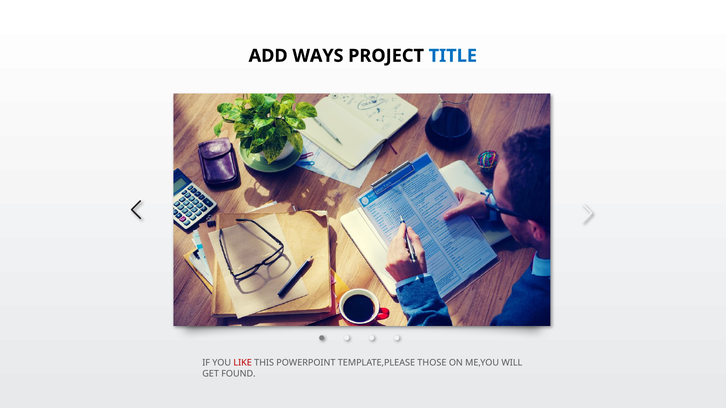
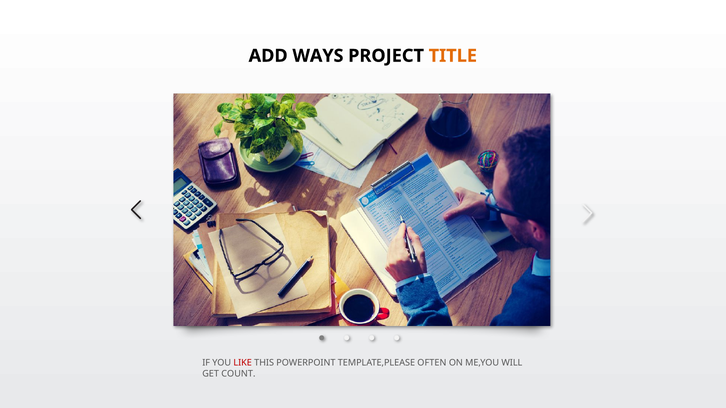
TITLE colour: blue -> orange (453, 56)
THOSE: THOSE -> OFTEN (432, 363)
FOUND: FOUND -> COUNT (238, 374)
